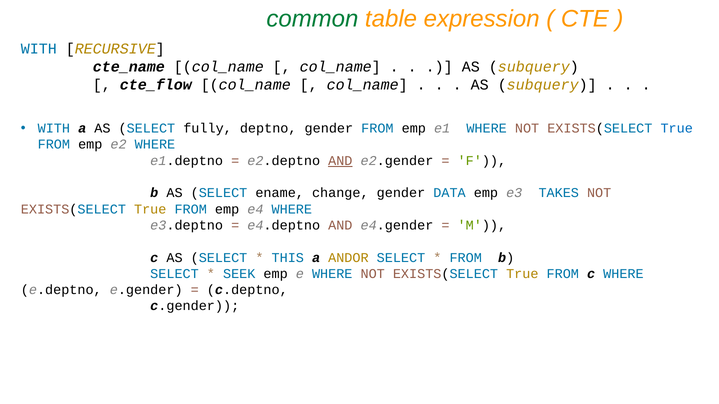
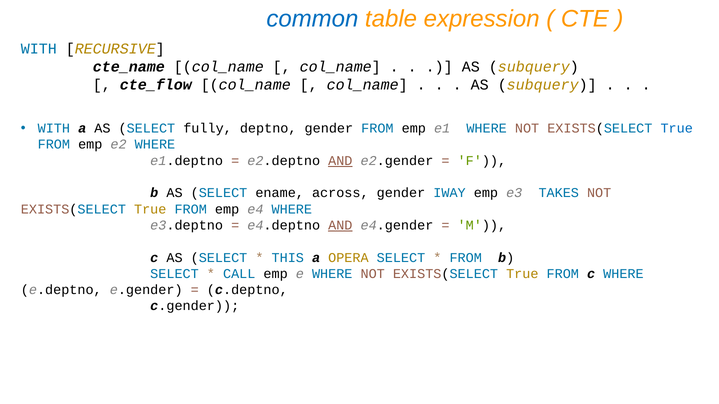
common colour: green -> blue (312, 19)
change: change -> across (340, 193)
DATA: DATA -> IWAY (450, 193)
AND underline: none -> present (340, 225)
ANDOR: ANDOR -> OPERA (348, 258)
SEEK: SEEK -> CALL (239, 274)
